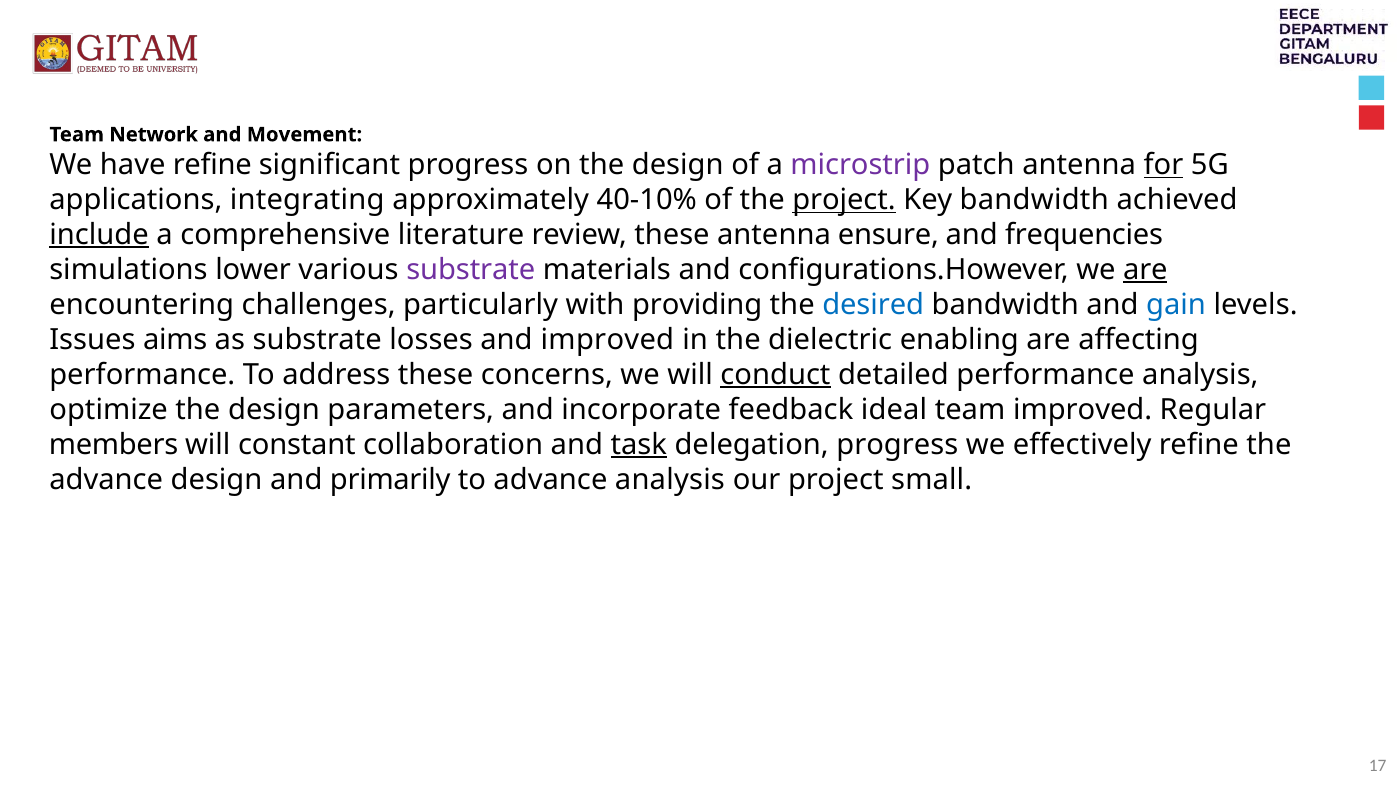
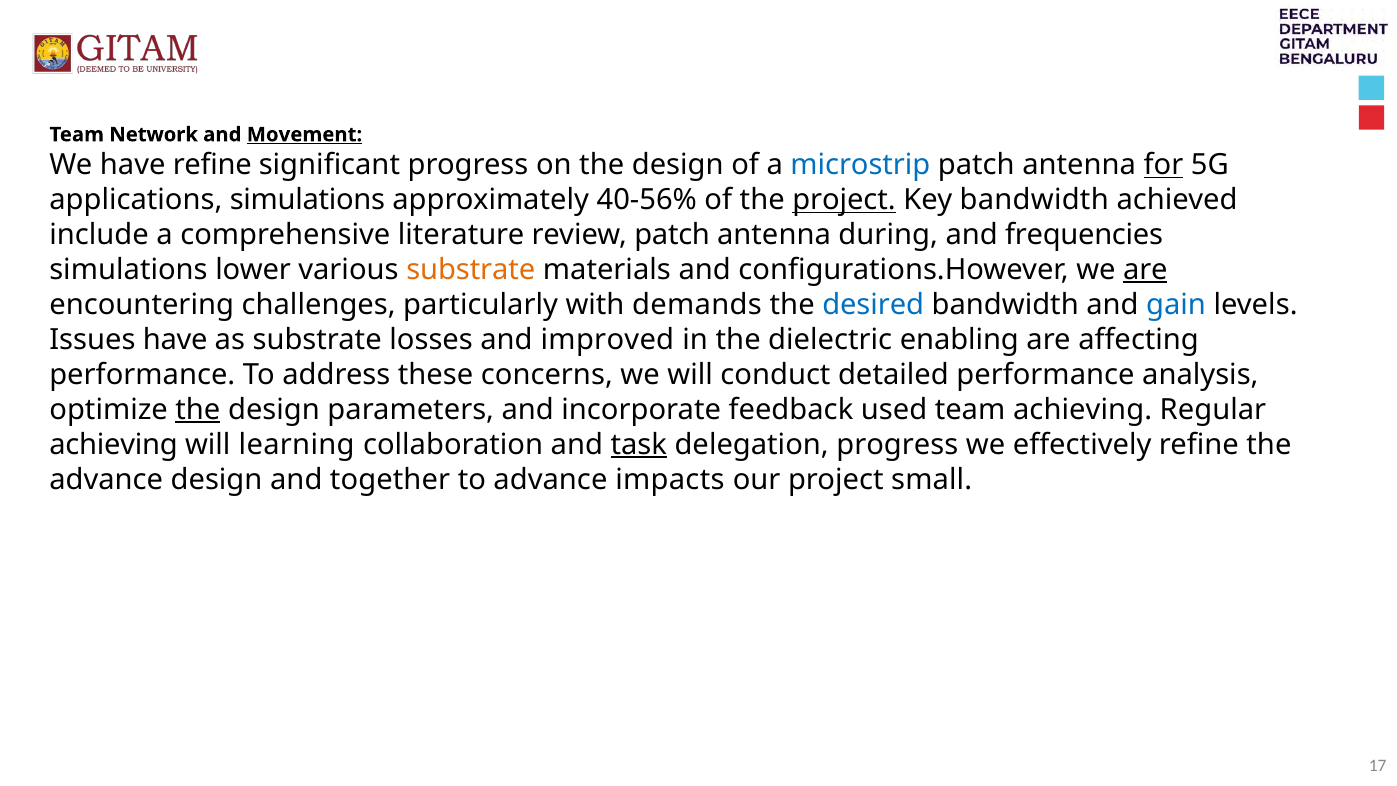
Movement underline: none -> present (304, 135)
microstrip colour: purple -> blue (860, 165)
applications integrating: integrating -> simulations (307, 200)
40-10%: 40-10% -> 40-56% (647, 200)
include underline: present -> none (99, 235)
review these: these -> patch (672, 235)
ensure: ensure -> during (888, 235)
substrate colour: purple -> orange (471, 270)
providing: providing -> demands (697, 305)
Issues aims: aims -> have (175, 340)
conduct underline: present -> none (775, 375)
the underline: none -> present (198, 409)
ideal: ideal -> used (894, 409)
team improved: improved -> achieving (1083, 409)
members: members -> achieving (114, 444)
constant: constant -> learning (297, 444)
primarily: primarily -> together (390, 479)
advance analysis: analysis -> impacts (670, 479)
